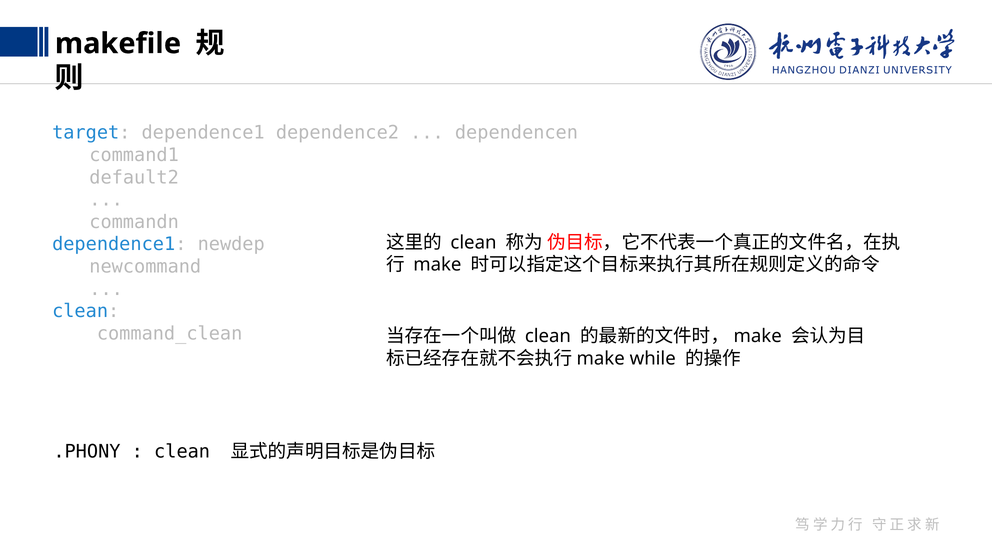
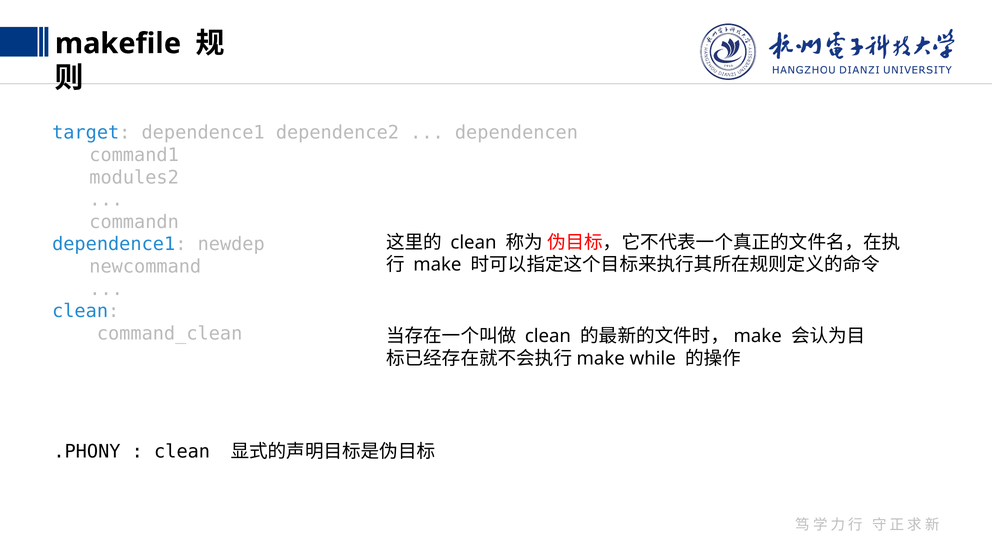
default2: default2 -> modules2 (134, 177)
